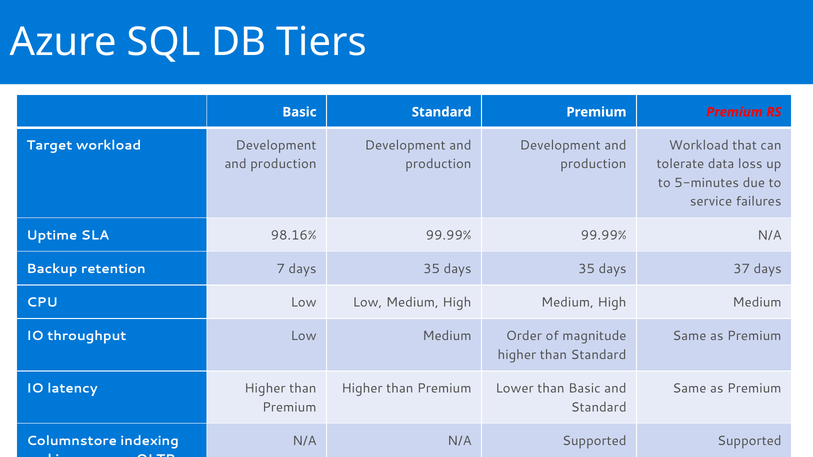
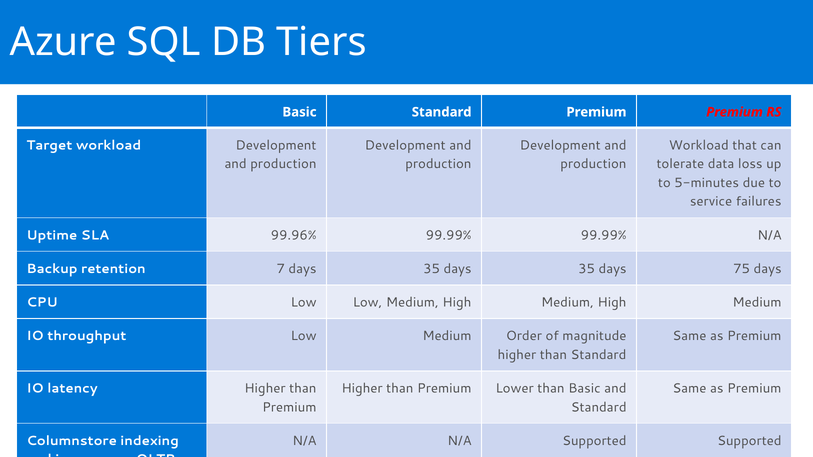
98.16%: 98.16% -> 99.96% (294, 235)
37: 37 -> 75 (742, 269)
